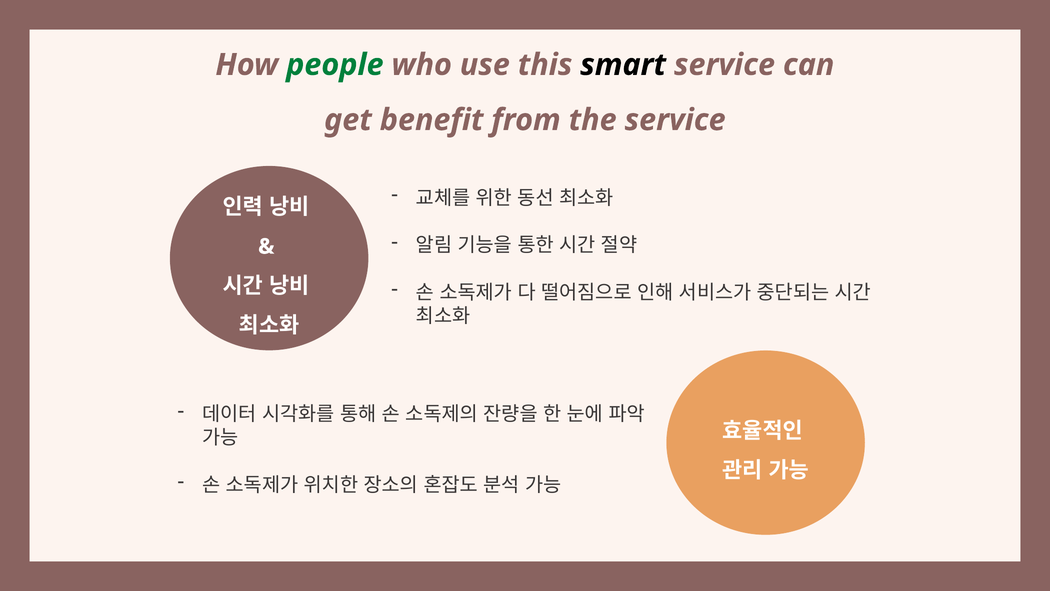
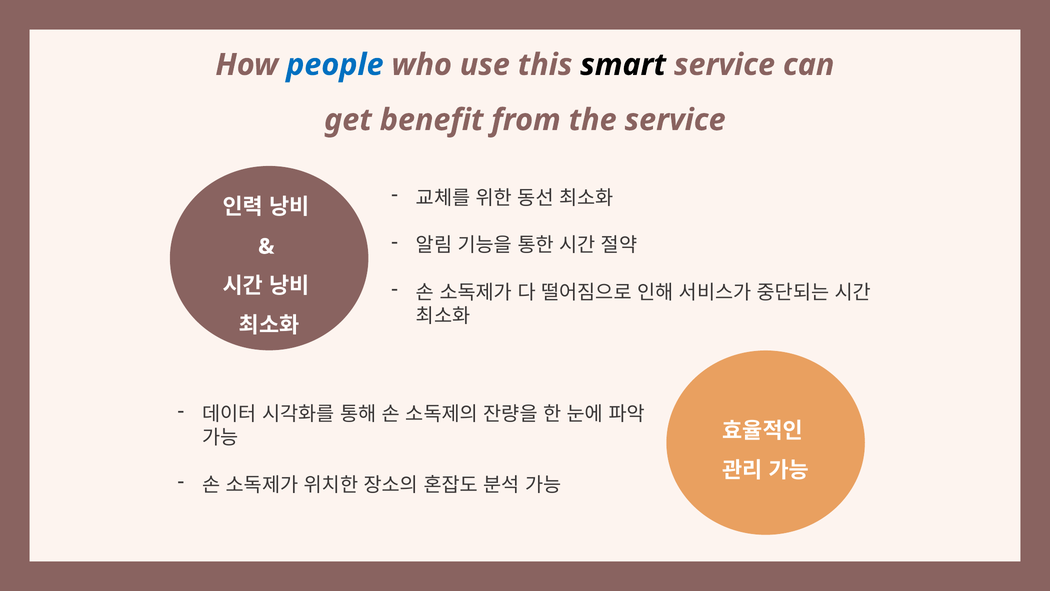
people colour: green -> blue (335, 65)
